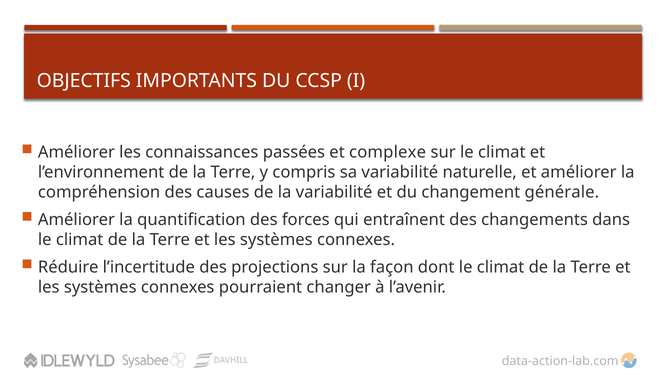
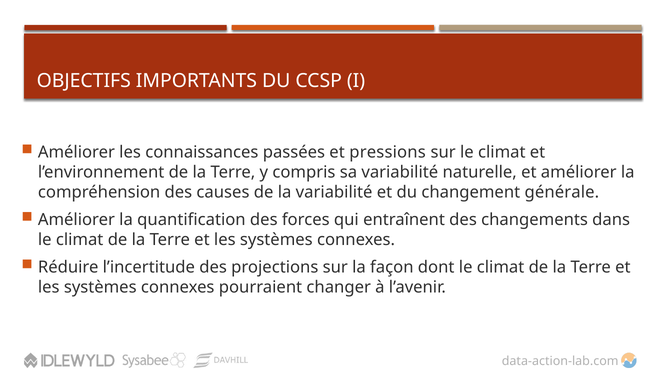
complexe: complexe -> pressions (388, 152)
